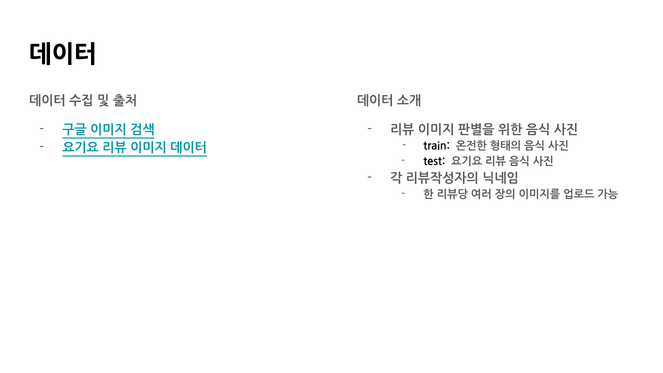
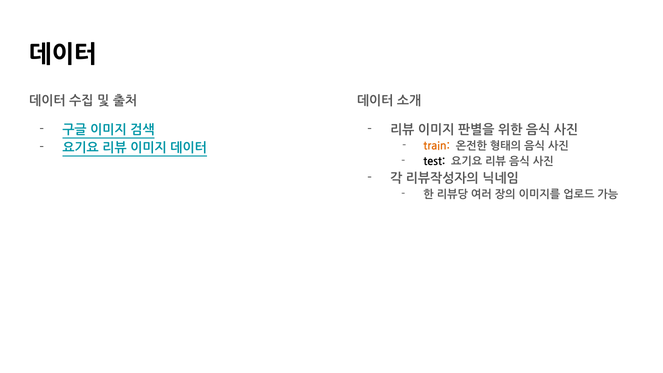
train colour: black -> orange (437, 146)
